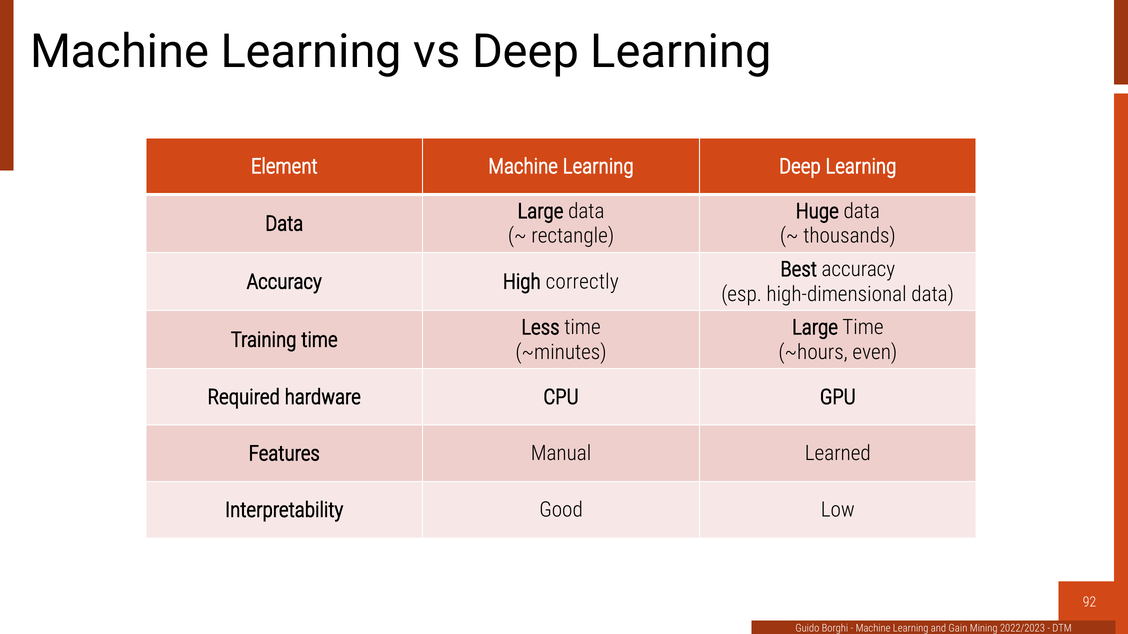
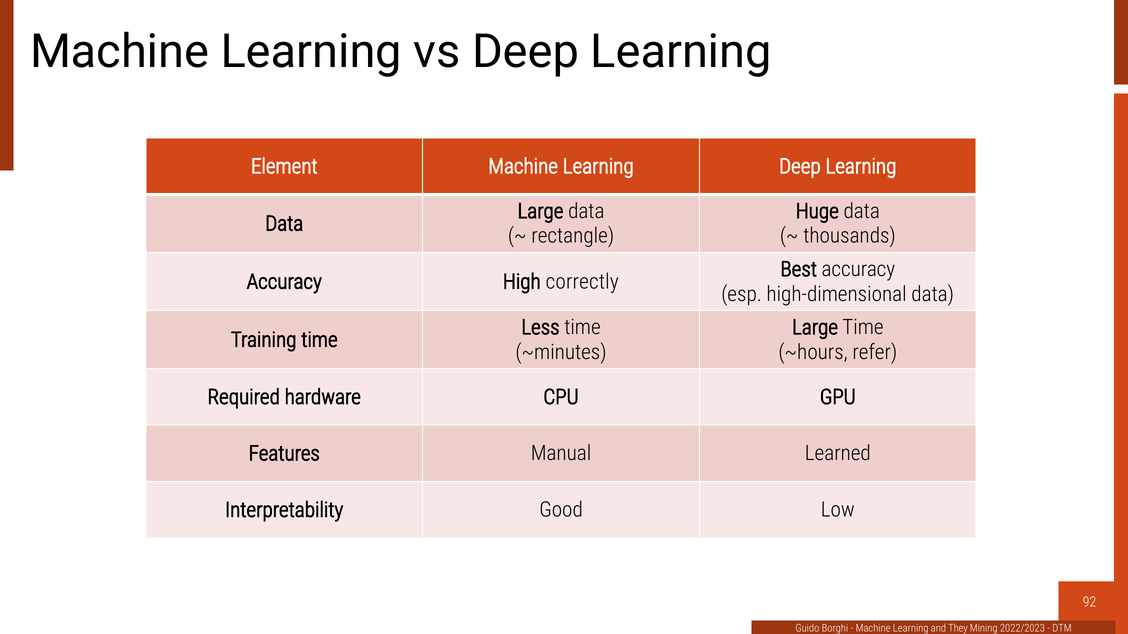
even: even -> refer (875, 352)
Gain: Gain -> They (958, 629)
